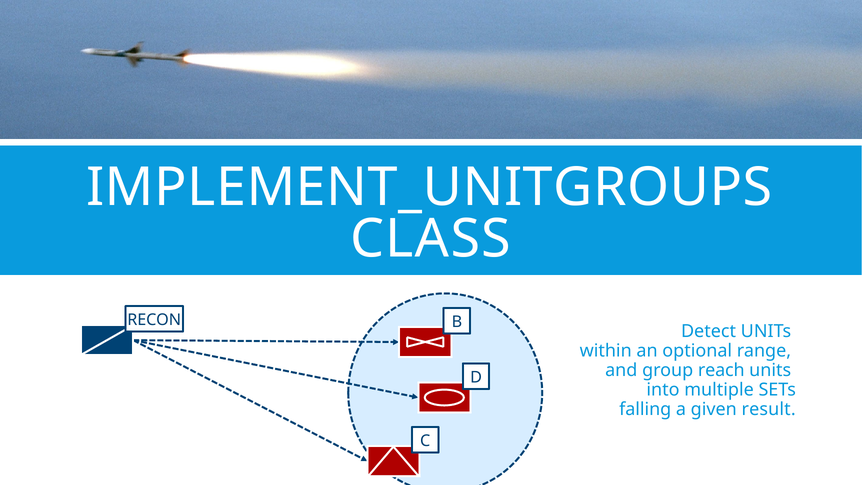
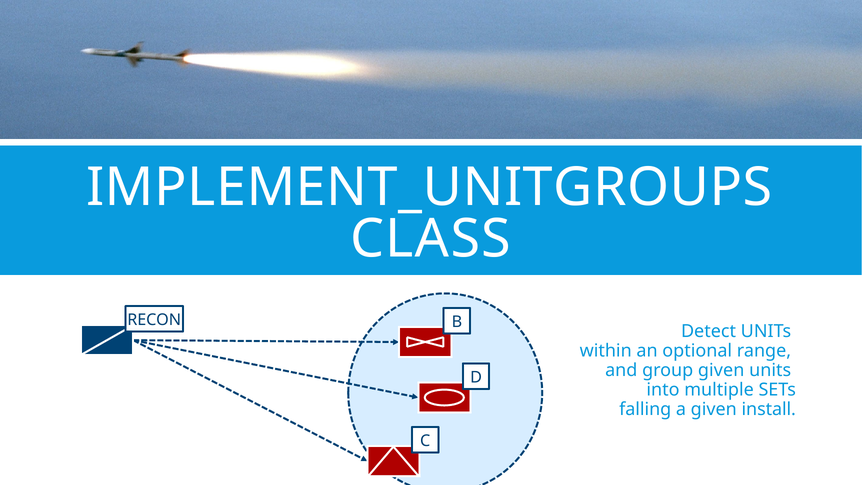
group reach: reach -> given (721, 370)
result: result -> install (769, 409)
